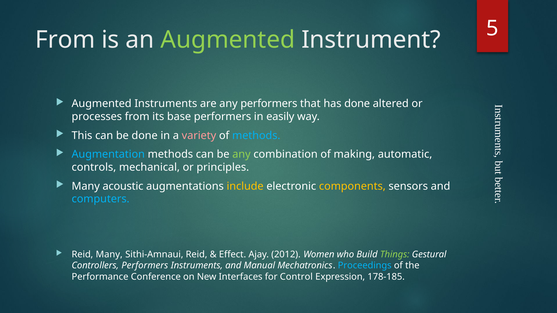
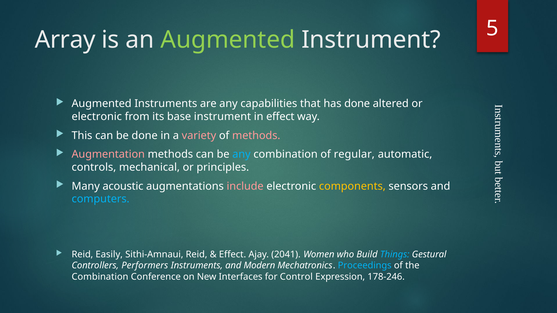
From: From -> Array (65, 40)
any performers: performers -> capabilities (269, 104)
processes: processes -> electronic (97, 117)
base performers: performers -> instrument (222, 117)
in easily: easily -> effect (280, 117)
methods colour: light blue -> pink (256, 136)
Augmentation colour: light blue -> pink (108, 154)
any colour: light green -> light blue (241, 154)
making: making -> regular (354, 154)
include colour: yellow -> pink (245, 186)
Reid Many: Many -> Easily (109, 255)
2012: 2012 -> 2041 (286, 255)
Things colour: light green -> light blue (395, 255)
Manual: Manual -> Modern (259, 266)
Performance: Performance -> Combination (100, 277)
178-185: 178-185 -> 178-246 (386, 277)
